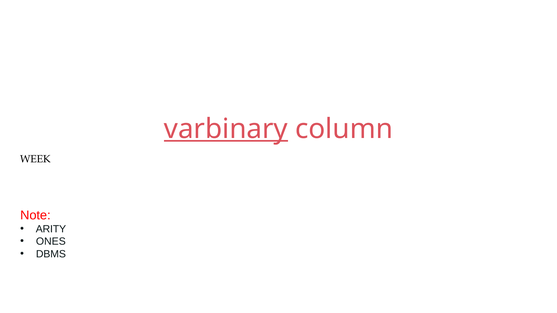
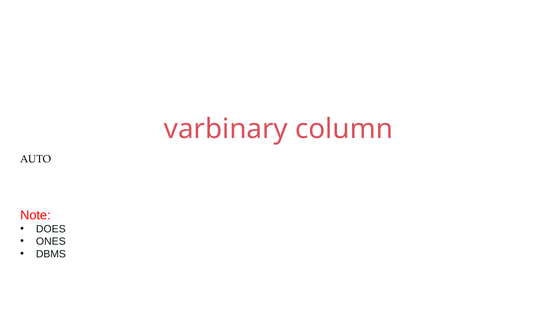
varbinary underline: present -> none (226, 129)
WEEK: WEEK -> AUTO (36, 159)
ARITY: ARITY -> DOES (51, 229)
